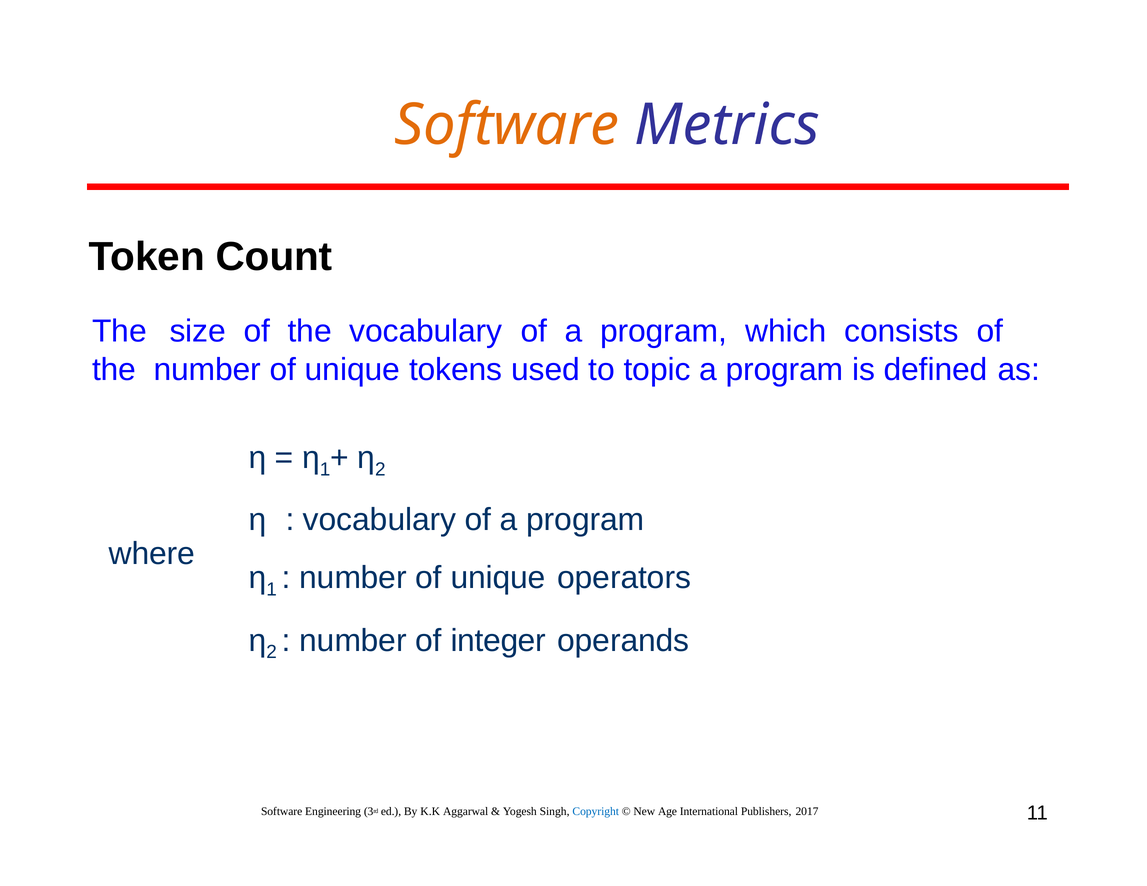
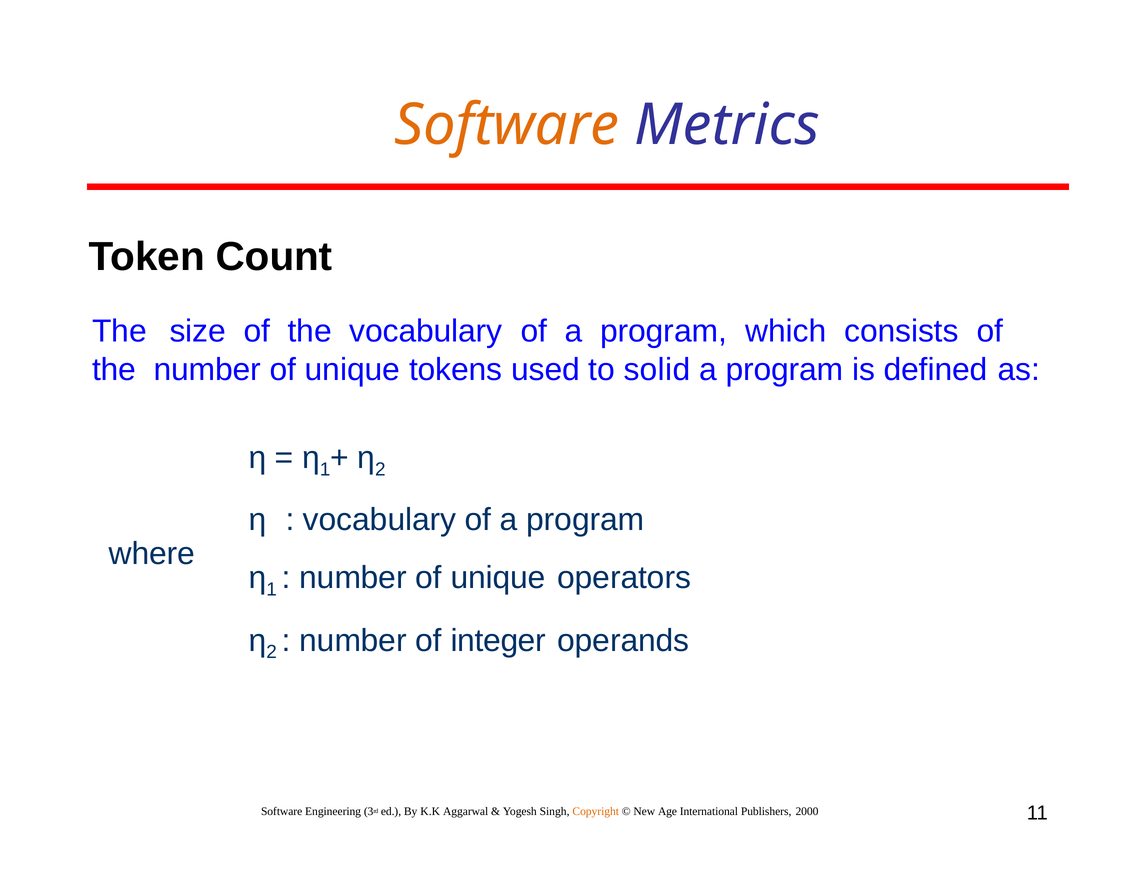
topic: topic -> solid (657, 370)
Copyright colour: blue -> orange (596, 812)
2017: 2017 -> 2000 (807, 812)
